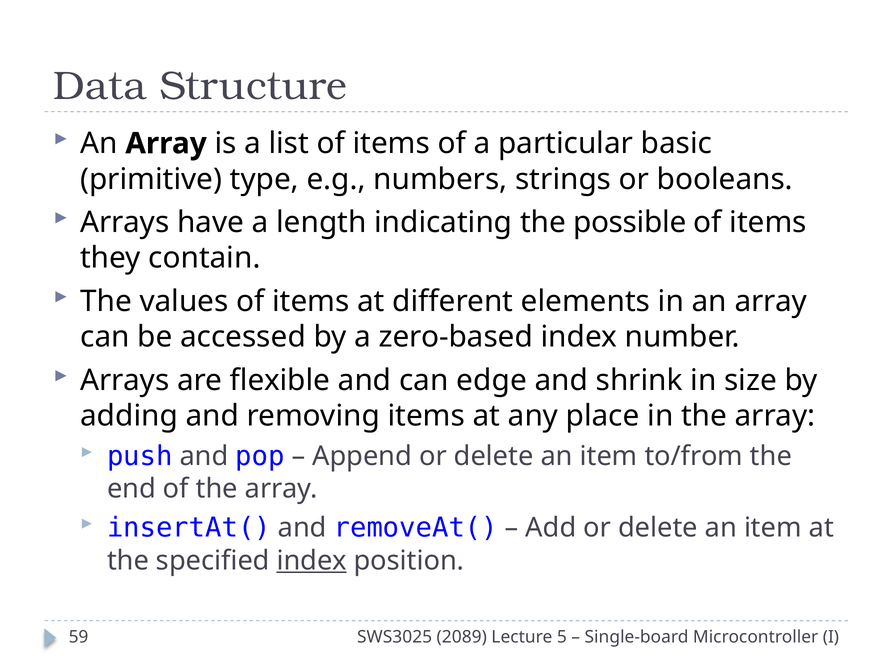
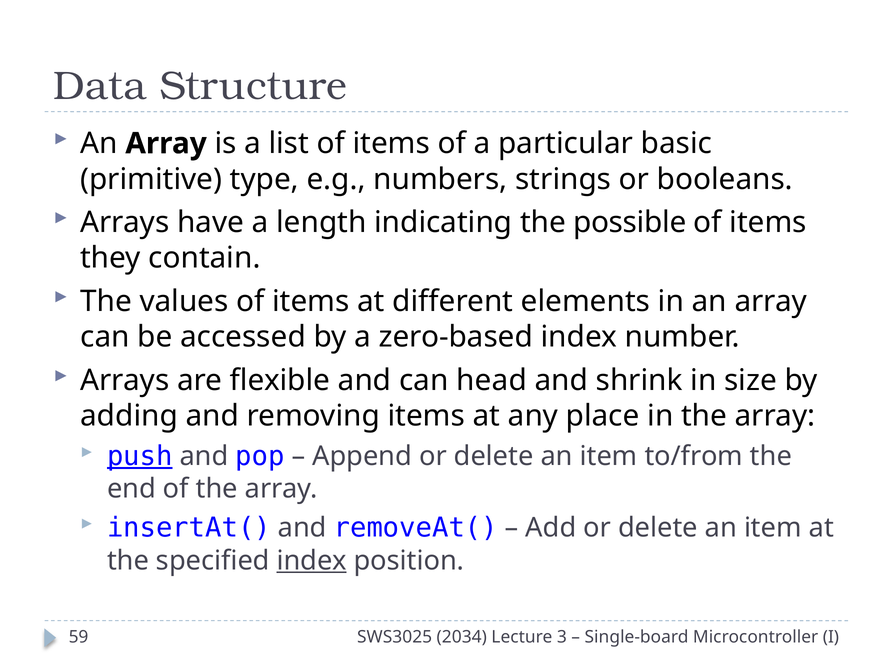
edge: edge -> head (491, 380)
push underline: none -> present (140, 456)
2089: 2089 -> 2034 (462, 637)
5: 5 -> 3 (562, 637)
